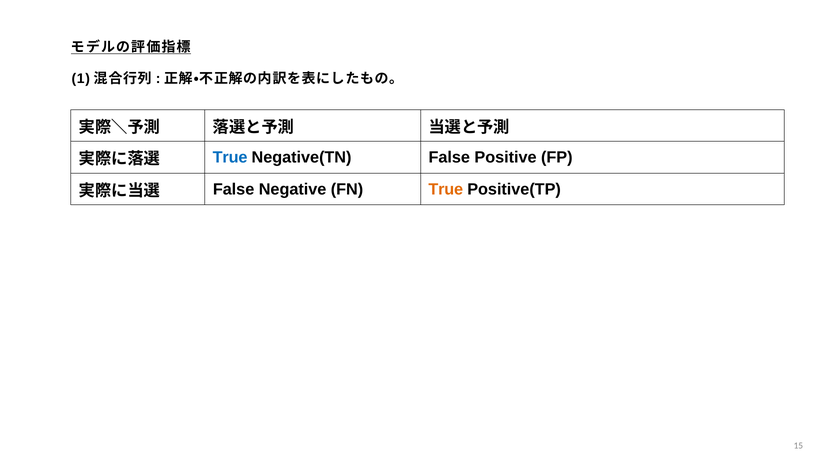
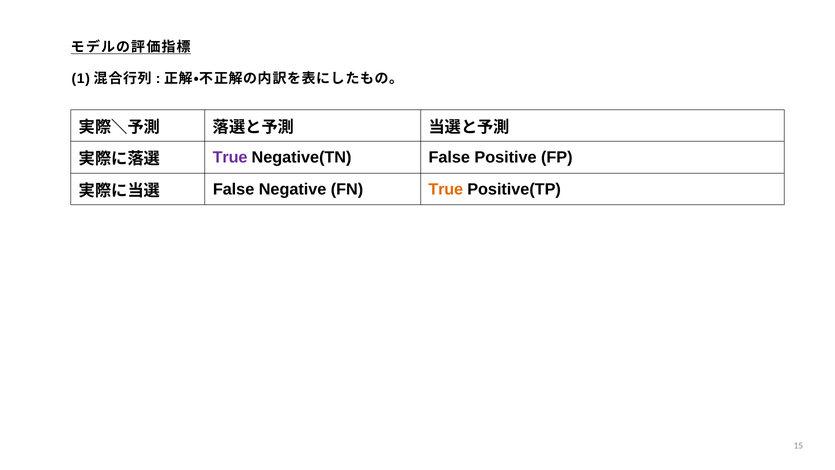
True colour: blue -> purple (230, 157)
